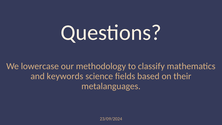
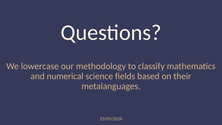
keywords: keywords -> numerical (65, 76)
